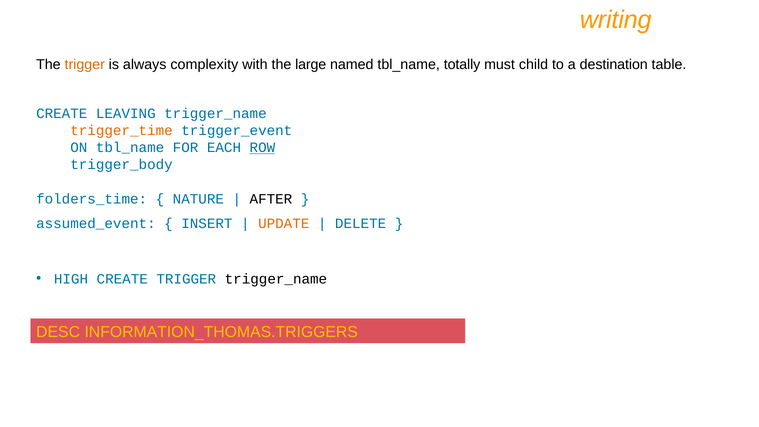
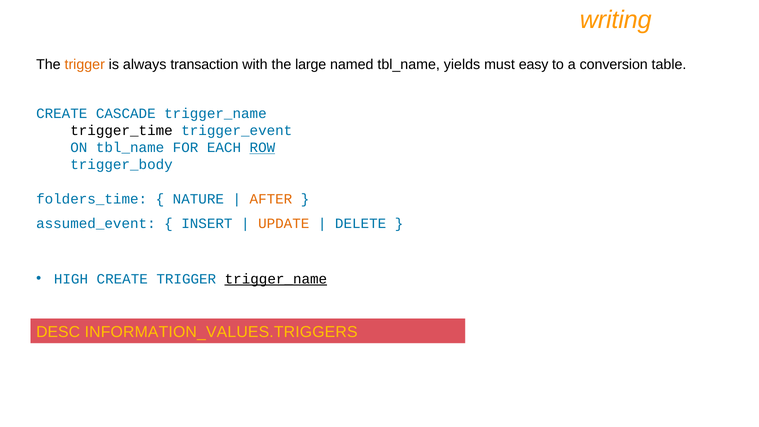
complexity: complexity -> transaction (204, 64)
totally: totally -> yields (462, 64)
child: child -> easy (534, 64)
destination: destination -> conversion (614, 64)
LEAVING: LEAVING -> CASCADE (126, 113)
trigger_time colour: orange -> black (122, 131)
AFTER colour: black -> orange (271, 199)
trigger_name underline: none -> present (276, 279)
INFORMATION_THOMAS.TRIGGERS: INFORMATION_THOMAS.TRIGGERS -> INFORMATION_VALUES.TRIGGERS (221, 332)
